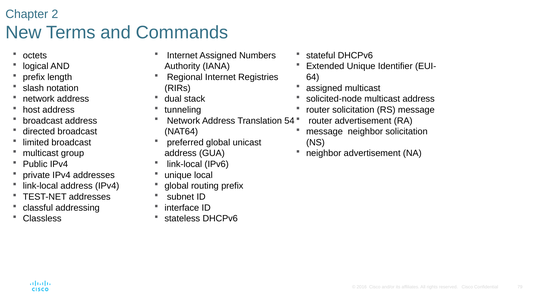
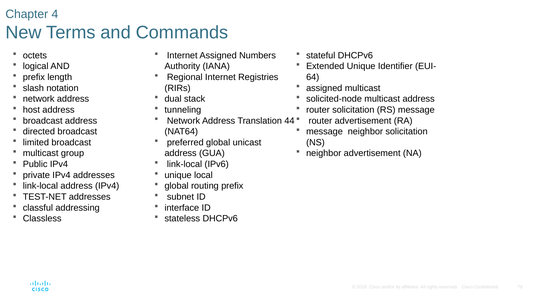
2: 2 -> 4 (55, 14)
54: 54 -> 44 (289, 120)
